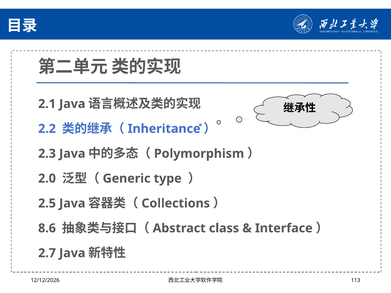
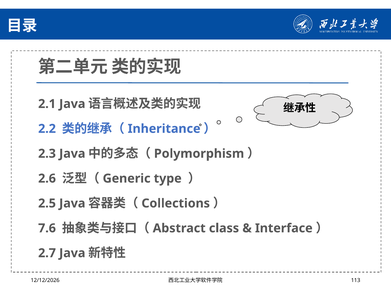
2.0: 2.0 -> 2.6 (47, 179)
8.6: 8.6 -> 7.6 (47, 228)
